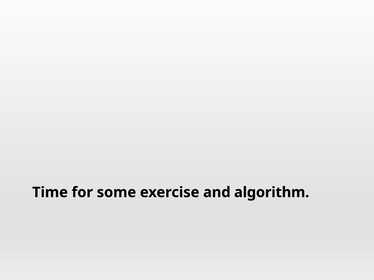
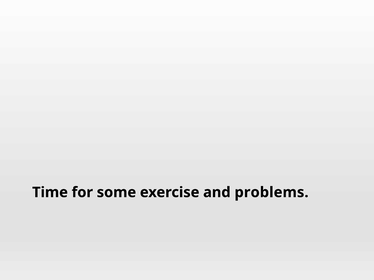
algorithm: algorithm -> problems (272, 193)
